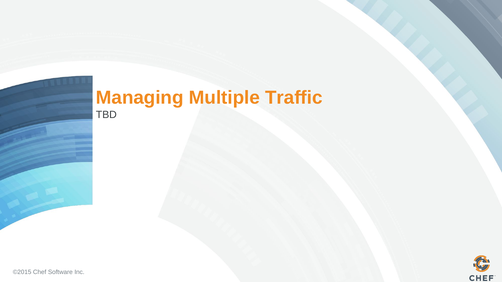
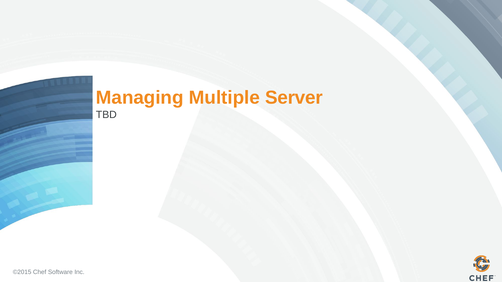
Traffic: Traffic -> Server (294, 98)
